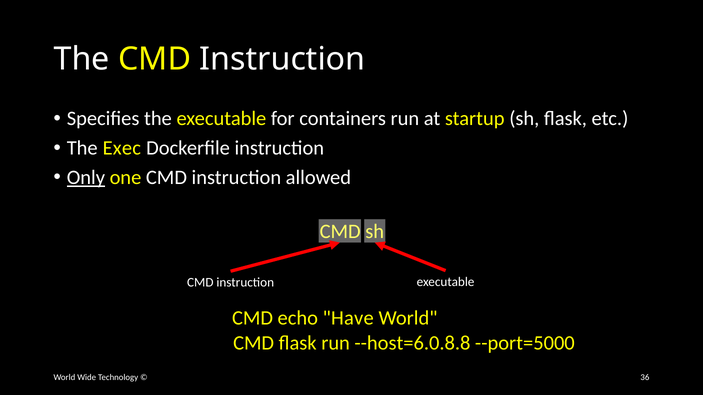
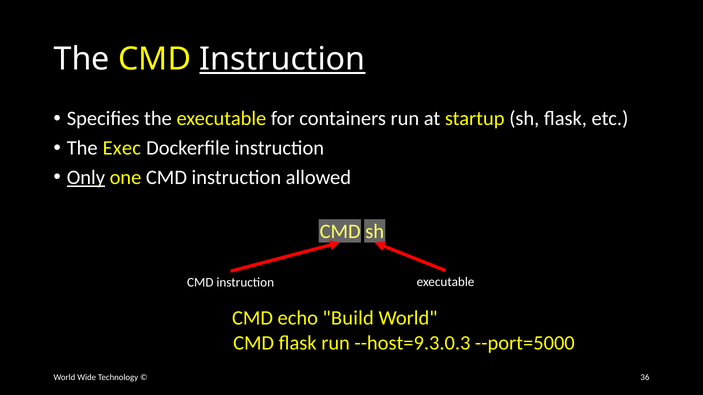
Instruction underline: none -> present (282, 59)
Have: Have -> Build (348, 319)
--host=6.0.8.8: --host=6.0.8.8 -> --host=9.3.0.3 (412, 344)
